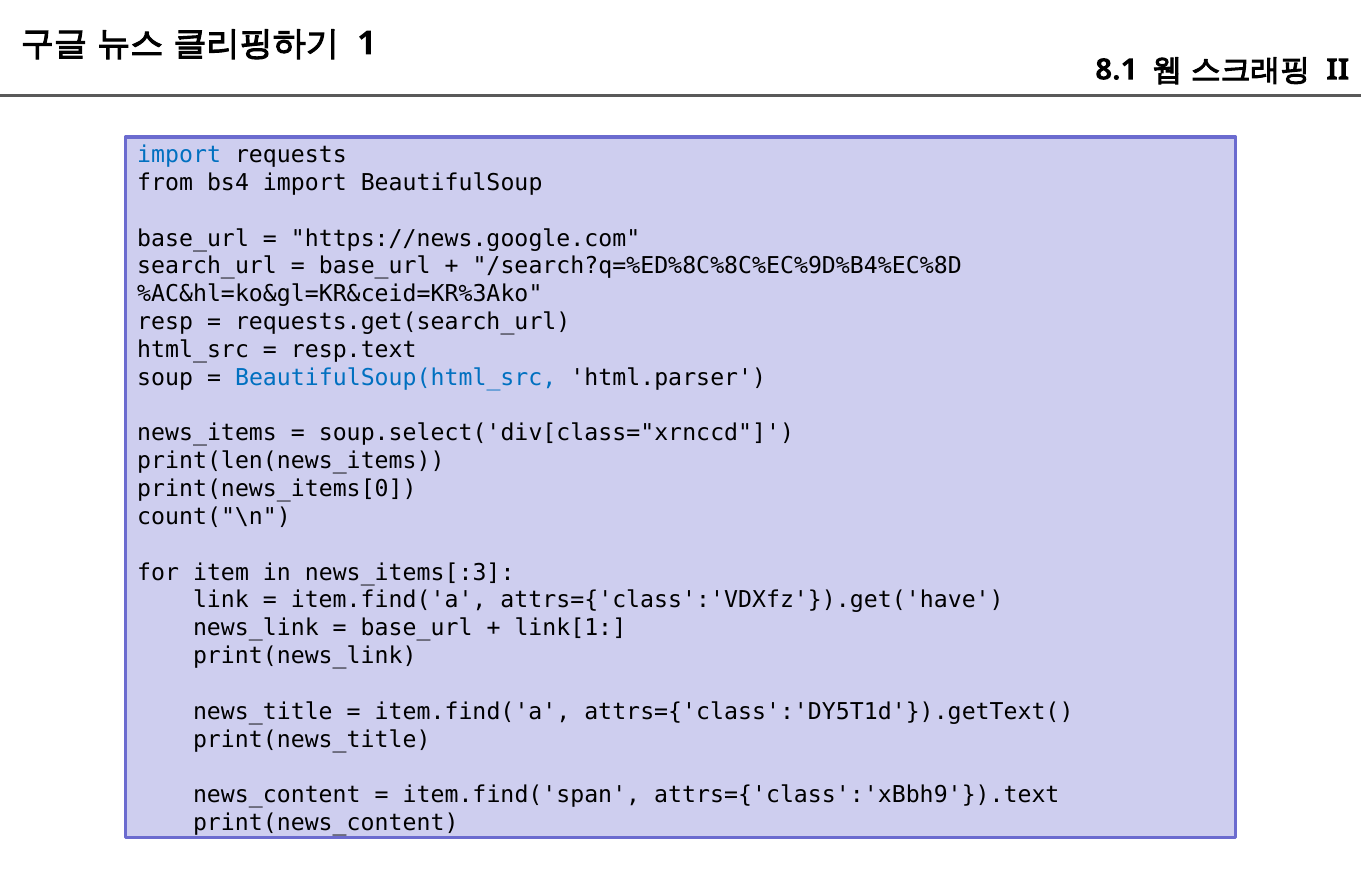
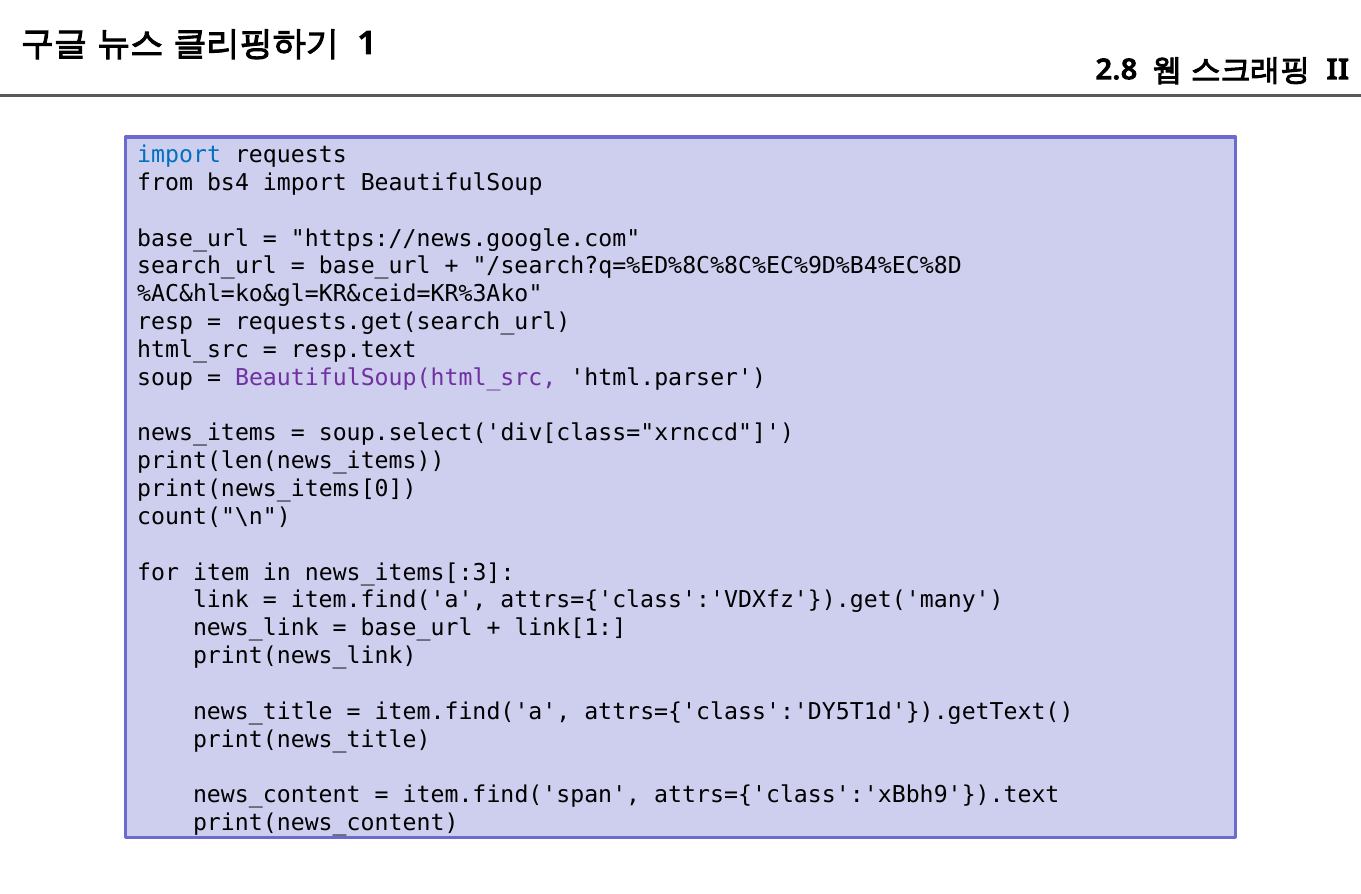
8.1: 8.1 -> 2.8 (1116, 70)
BeautifulSoup(html_src colour: blue -> purple (396, 378)
attrs={'class':'VDXfz'}).get('have: attrs={'class':'VDXfz'}).get('have -> attrs={'class':'VDXfz'}).get('many (752, 600)
